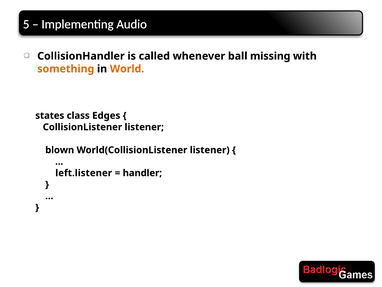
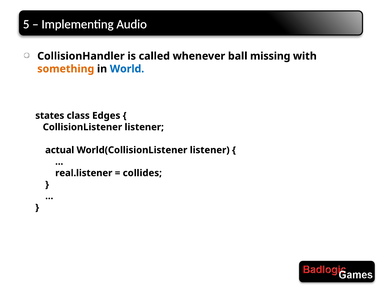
World colour: orange -> blue (127, 69)
blown: blown -> actual (60, 150)
left.listener: left.listener -> real.listener (84, 173)
handler: handler -> collides (142, 173)
